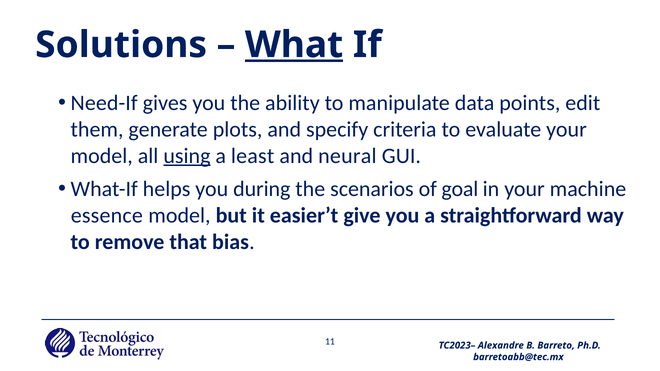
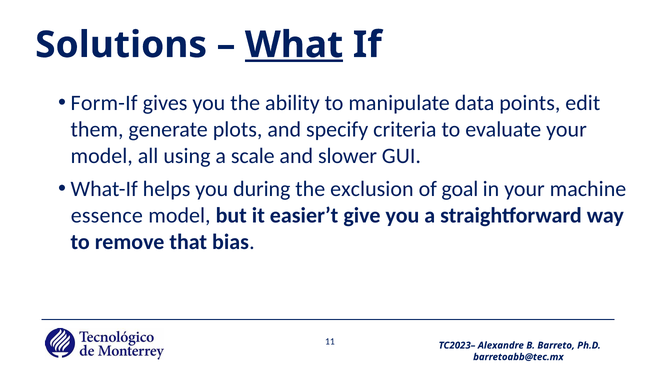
Need-If: Need-If -> Form-If (104, 103)
using underline: present -> none (187, 156)
least: least -> scale (253, 156)
neural: neural -> slower (348, 156)
scenarios: scenarios -> exclusion (372, 189)
